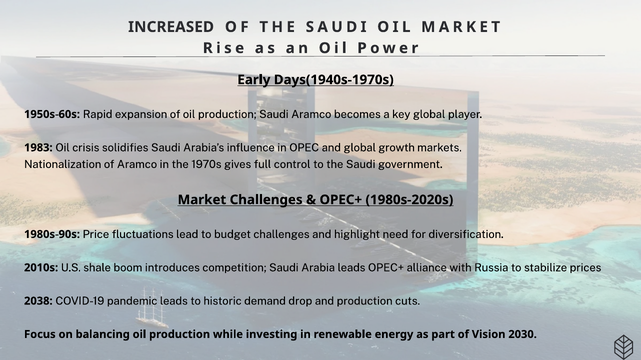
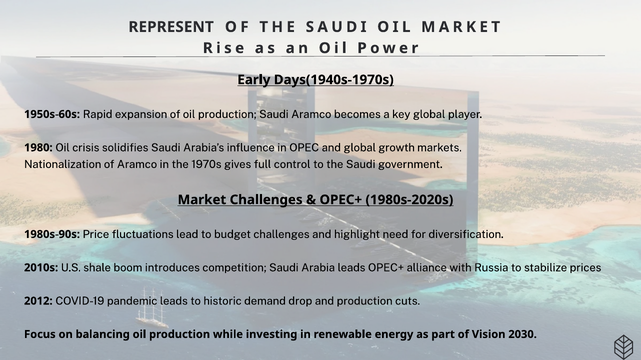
INCREASED: INCREASED -> REPRESENT (171, 27)
1983: 1983 -> 1980 (38, 148)
2038: 2038 -> 2012 (38, 301)
